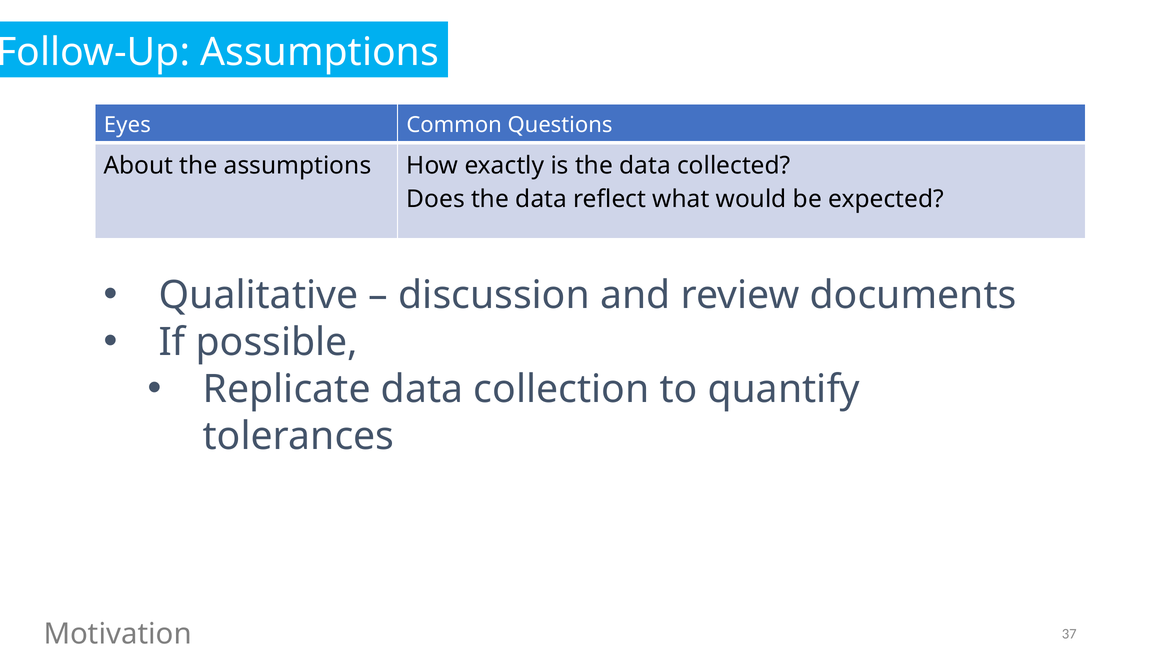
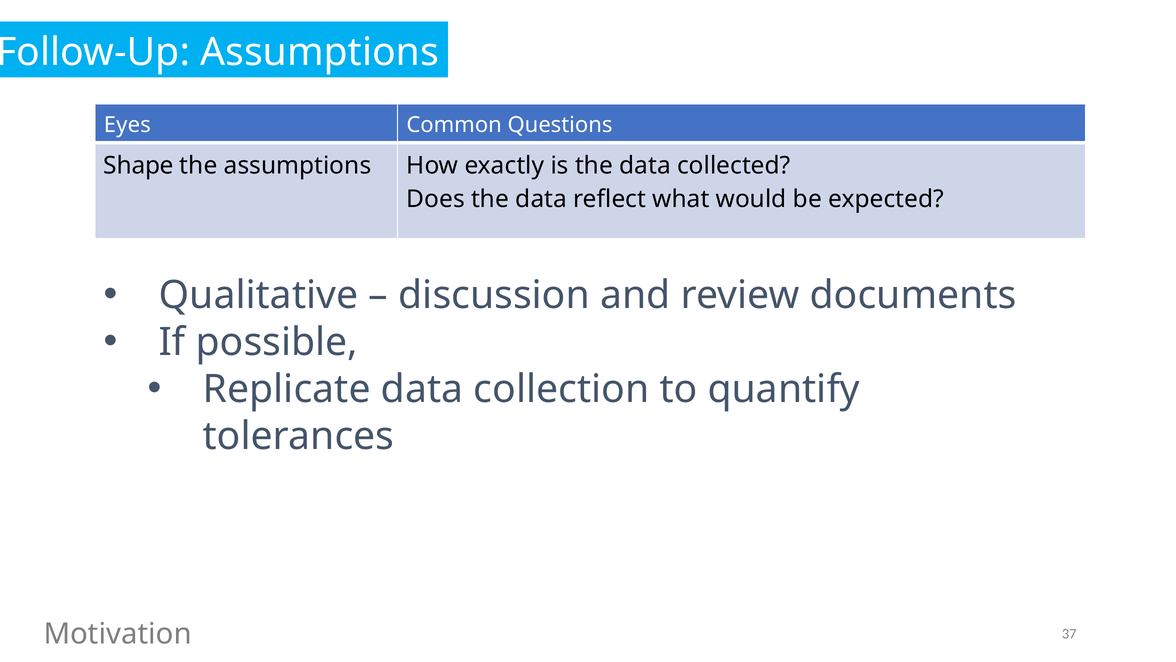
About: About -> Shape (139, 165)
